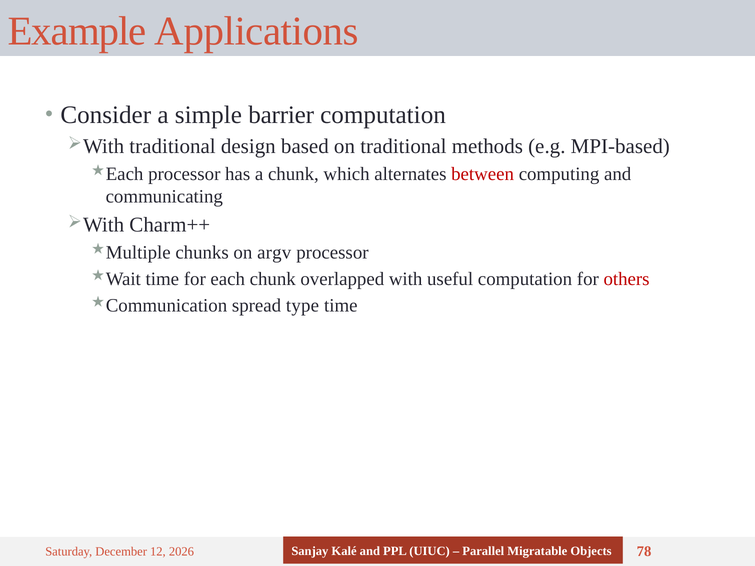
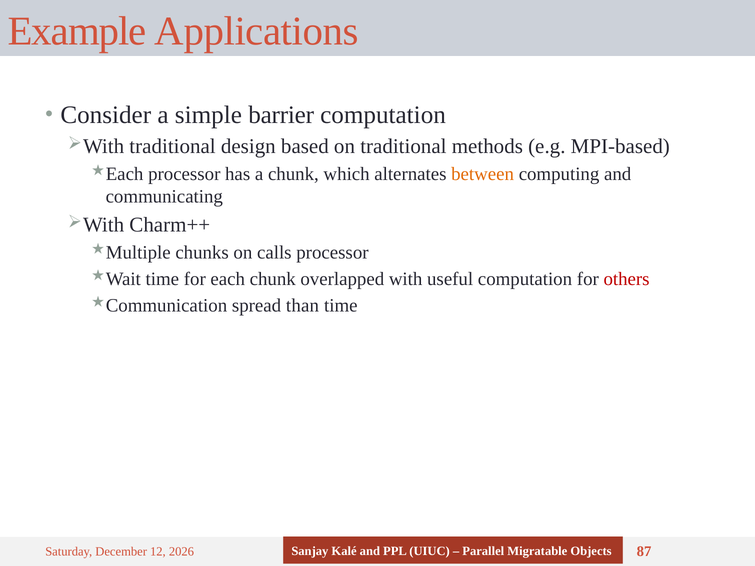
between colour: red -> orange (483, 174)
argv: argv -> calls (274, 253)
type: type -> than (302, 305)
78: 78 -> 87 (644, 552)
